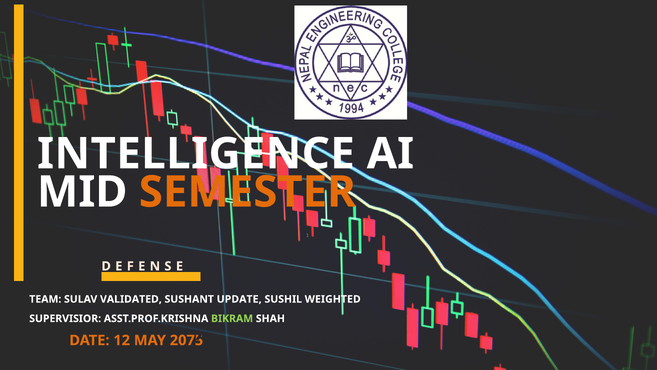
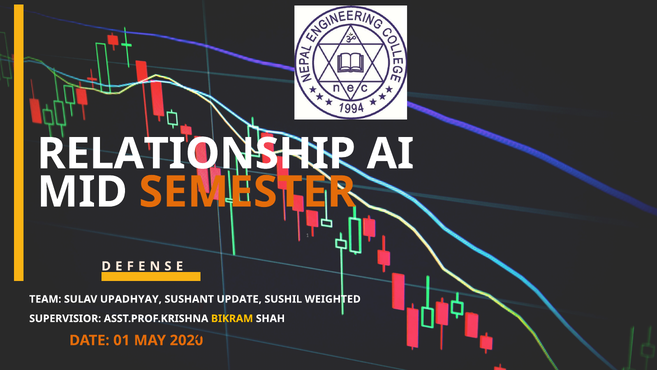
INTELLIGENCE: INTELLIGENCE -> RELATIONSHIP (196, 154)
VALIDATED: VALIDATED -> UPADHYAY (131, 299)
BIKRAM colour: light green -> yellow (232, 318)
12: 12 -> 01 (122, 340)
2075: 2075 -> 2020 (186, 340)
